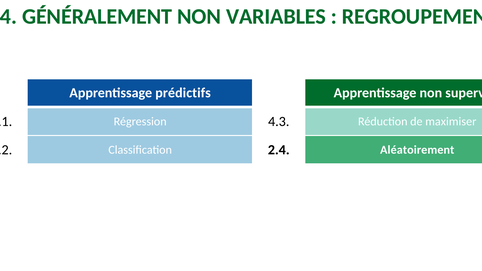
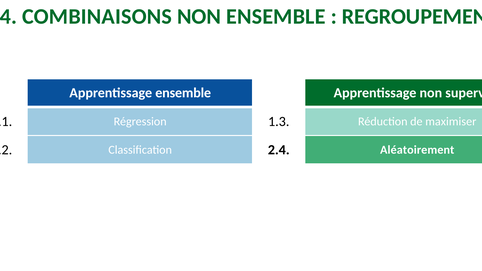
GÉNÉRALEMENT: GÉNÉRALEMENT -> COMBINAISONS (97, 17)
NON VARIABLES: VARIABLES -> ENSEMBLE (276, 17)
Apprentissage prédictifs: prédictifs -> ensemble (183, 93)
4.3: 4.3 -> 1.3 (279, 121)
